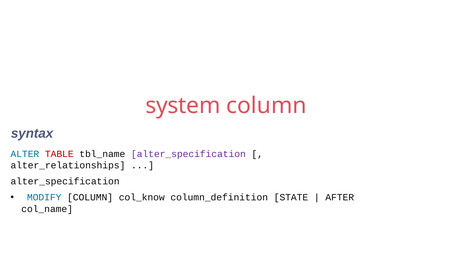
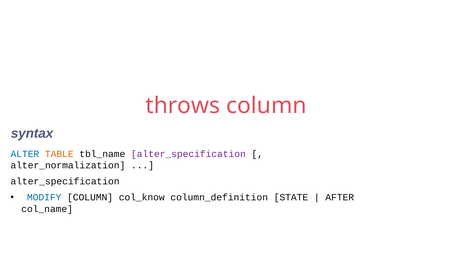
system: system -> throws (183, 106)
TABLE colour: red -> orange (59, 154)
alter_relationships: alter_relationships -> alter_normalization (68, 166)
